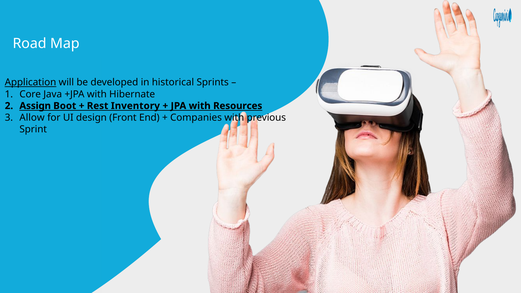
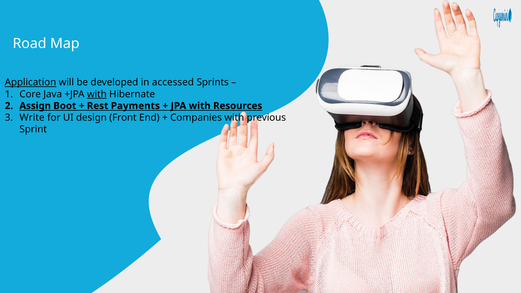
historical: historical -> accessed (173, 82)
with underline: none -> present (97, 94)
Inventory: Inventory -> Payments (135, 106)
Allow: Allow -> Write (32, 118)
